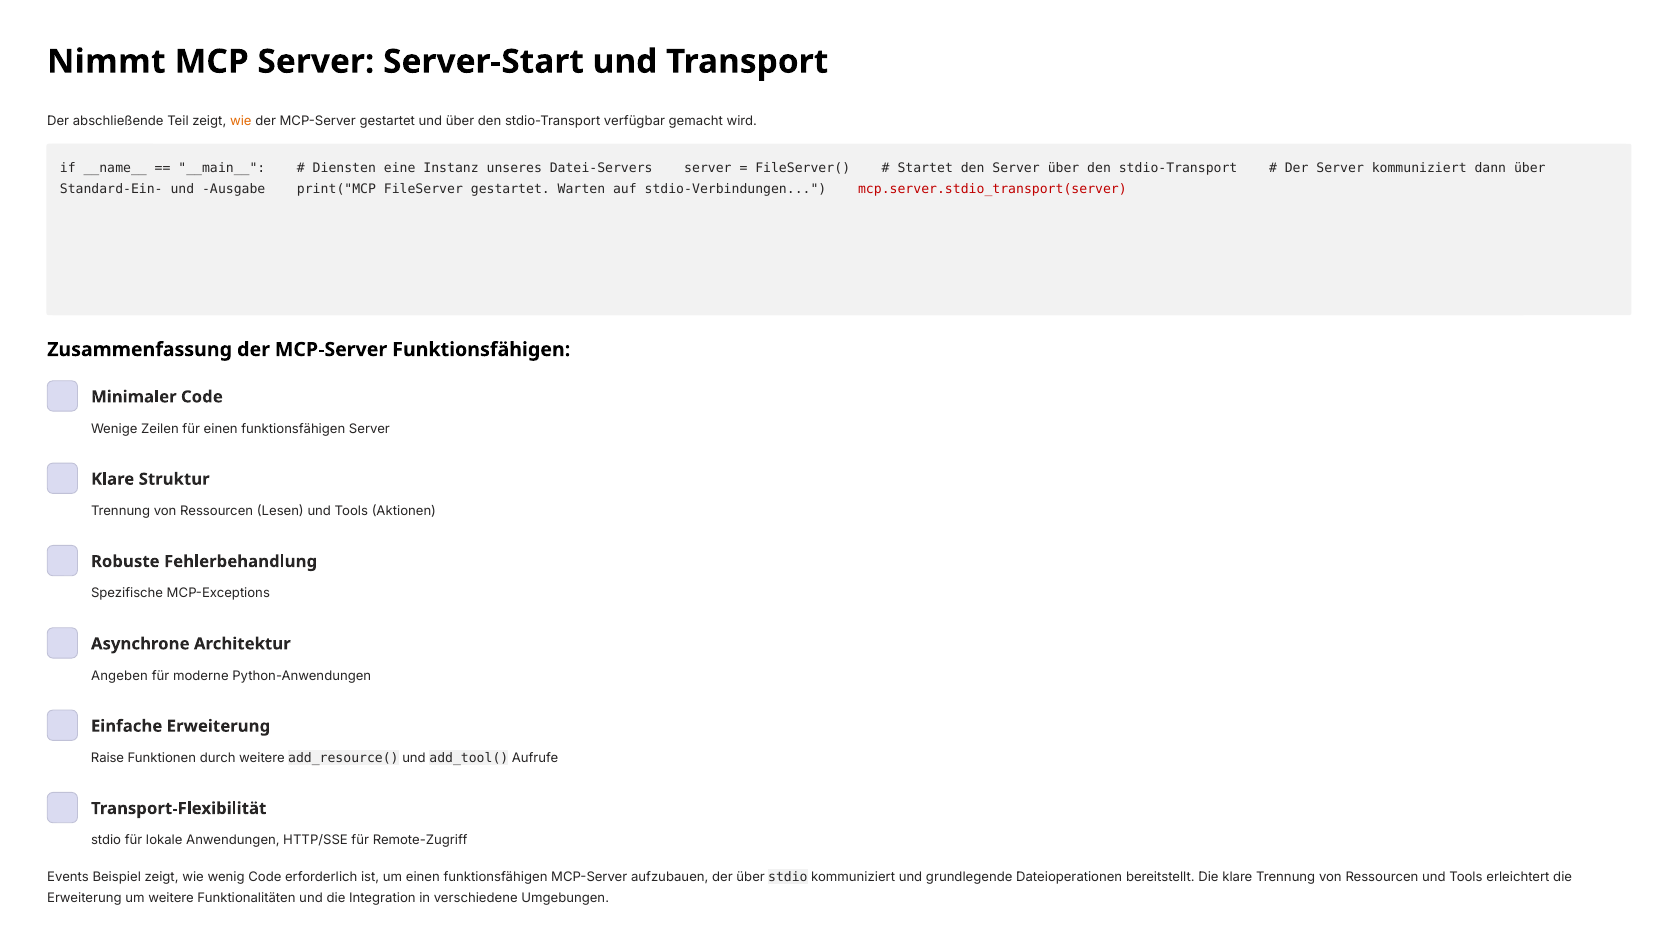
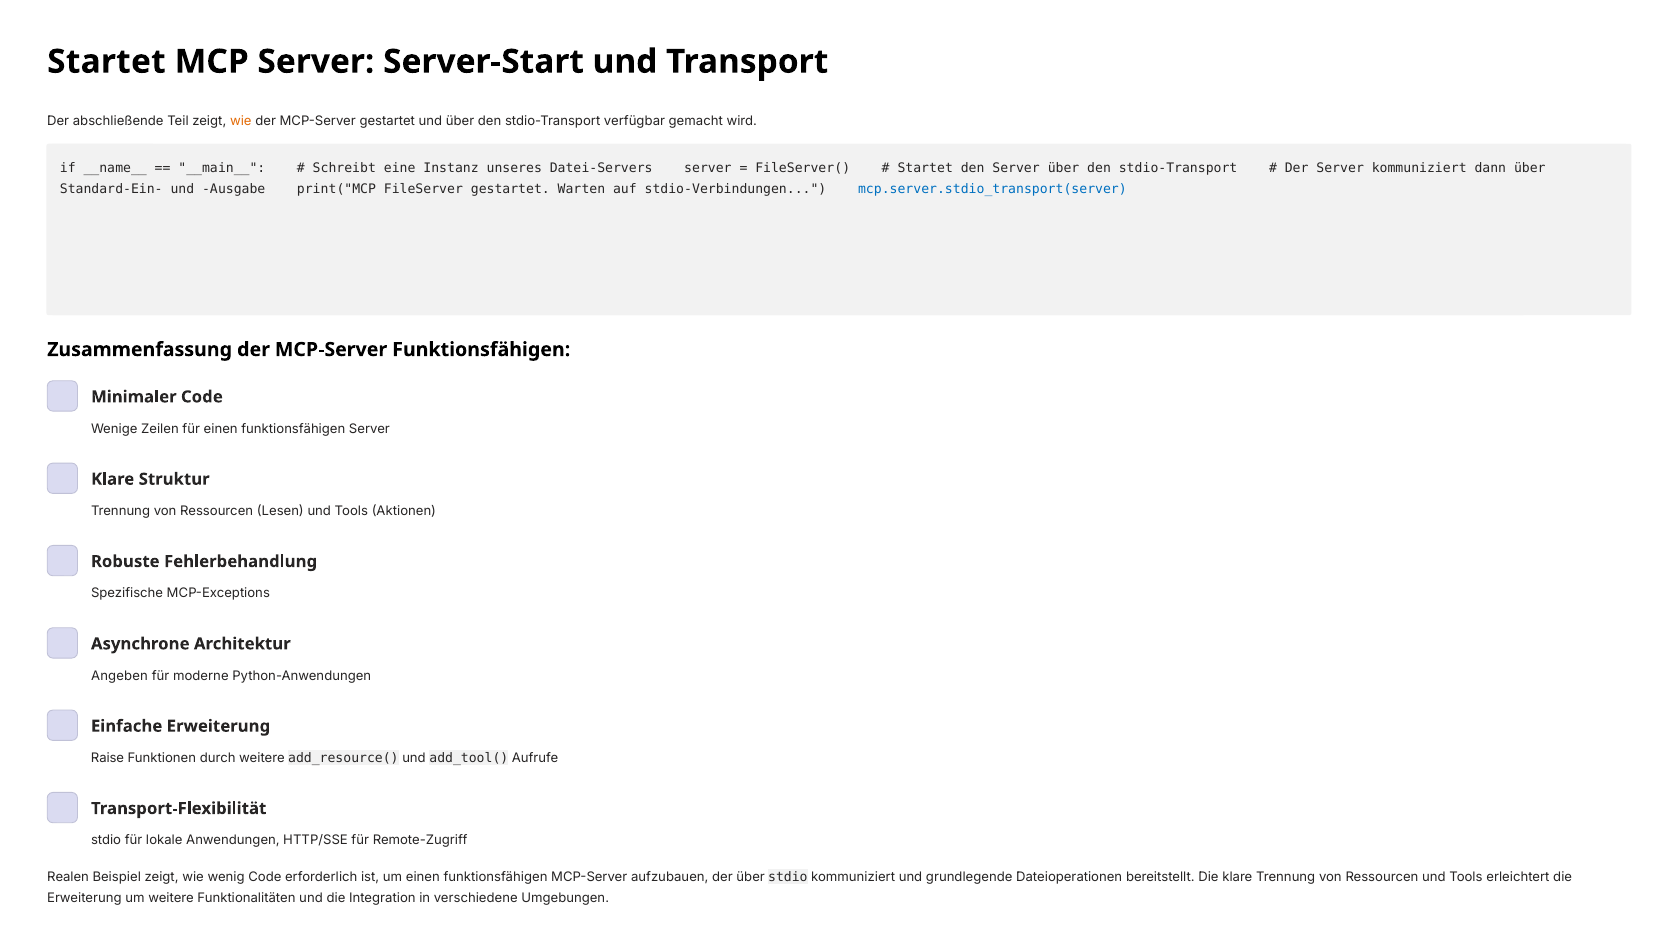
Nimmt: Nimmt -> Startet (106, 62)
Diensten: Diensten -> Schreibt (344, 168)
mcp.server.stdio_transport(server colour: red -> blue (992, 189)
Events: Events -> Realen (68, 877)
